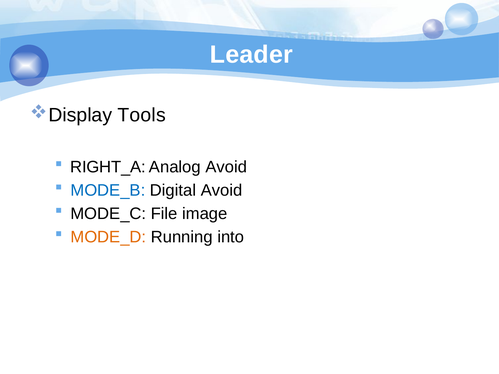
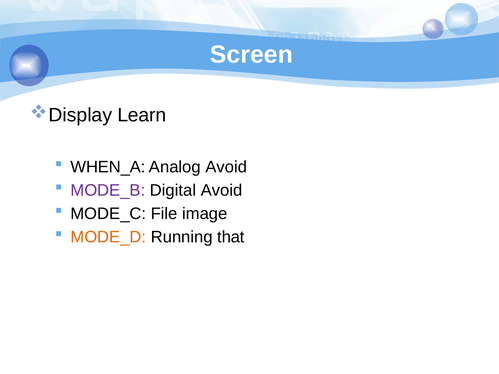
Leader: Leader -> Screen (252, 55)
Tools: Tools -> Learn (142, 115)
RIGHT_A: RIGHT_A -> WHEN_A (108, 167)
MODE_B colour: blue -> purple (108, 191)
into: into -> that (231, 237)
